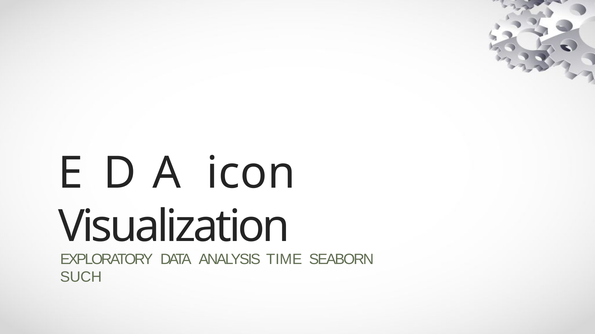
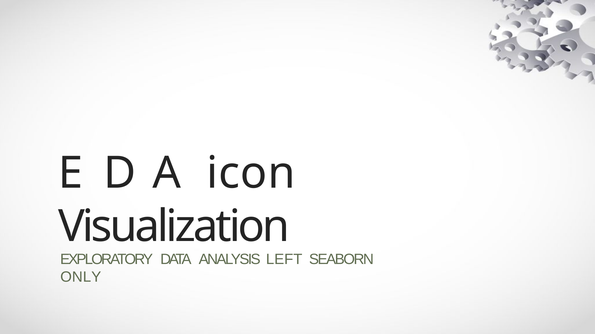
TIME: TIME -> LEFT (284, 260)
SUCH: SUCH -> ONLY (81, 278)
